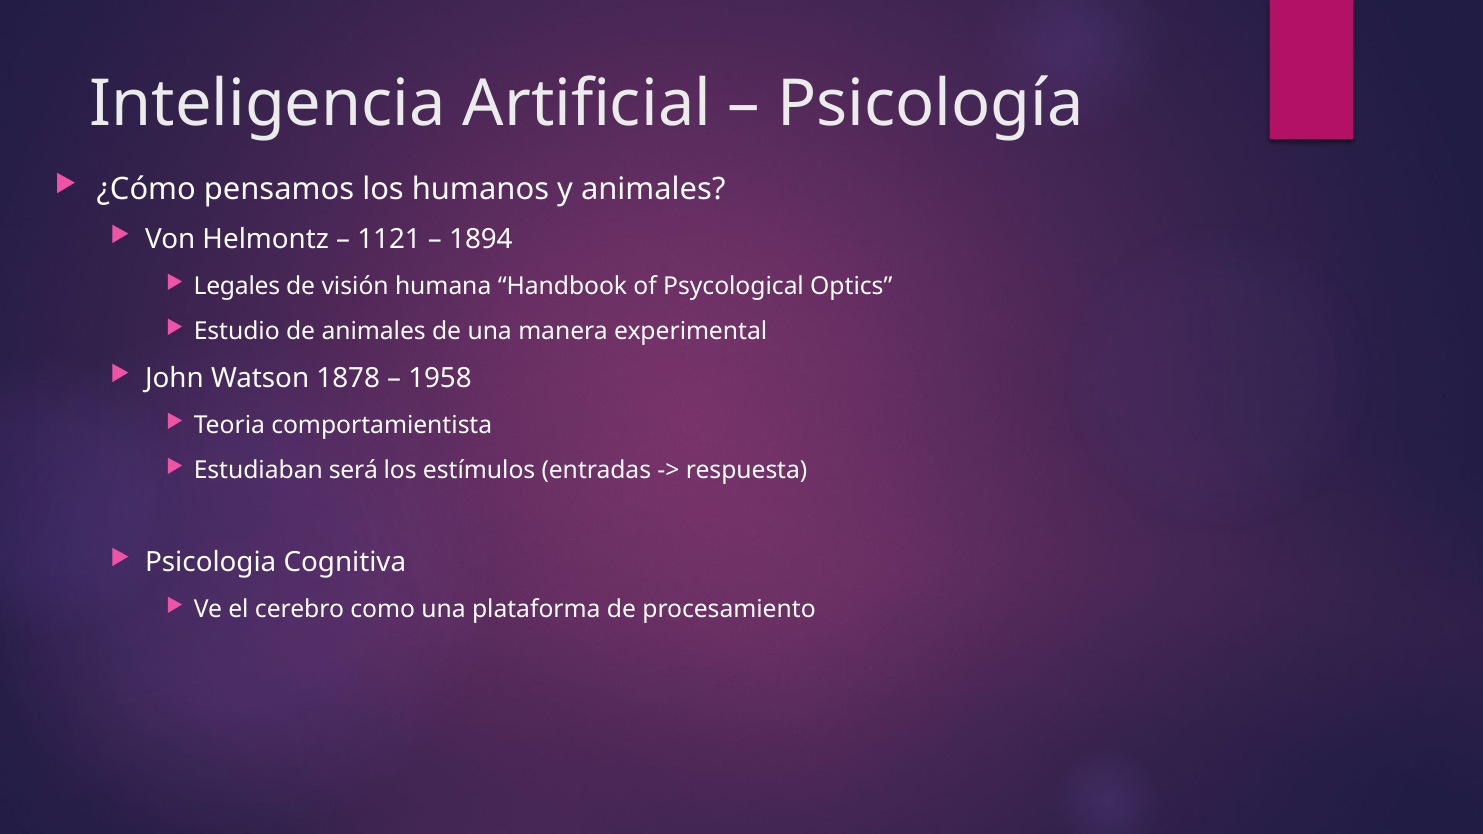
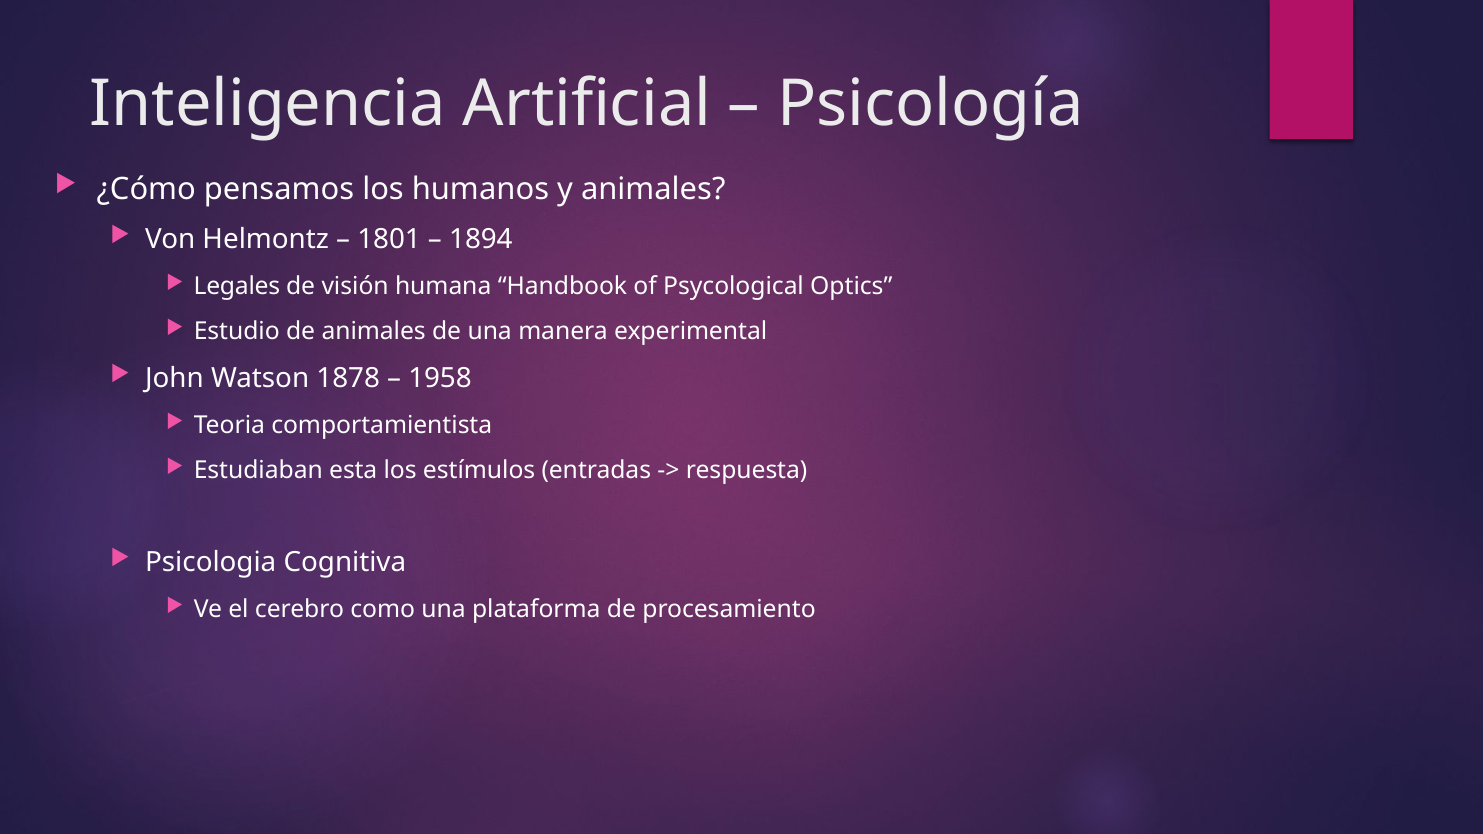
1121: 1121 -> 1801 (389, 240)
será: será -> esta (353, 470)
